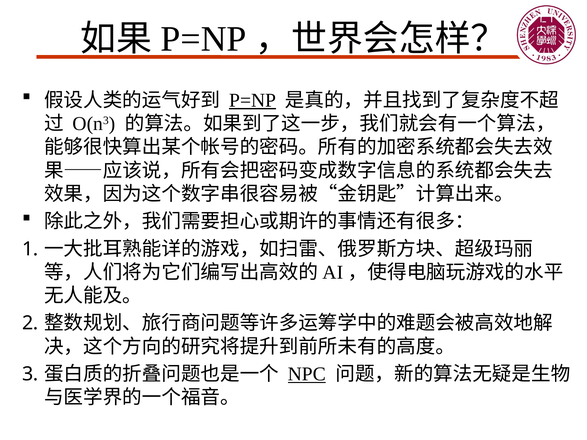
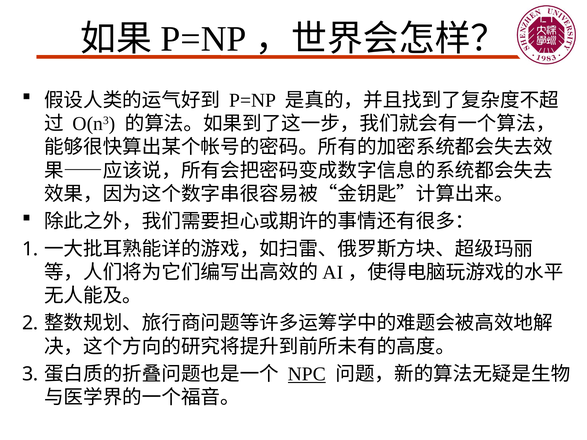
P=NP underline: present -> none (253, 100)
